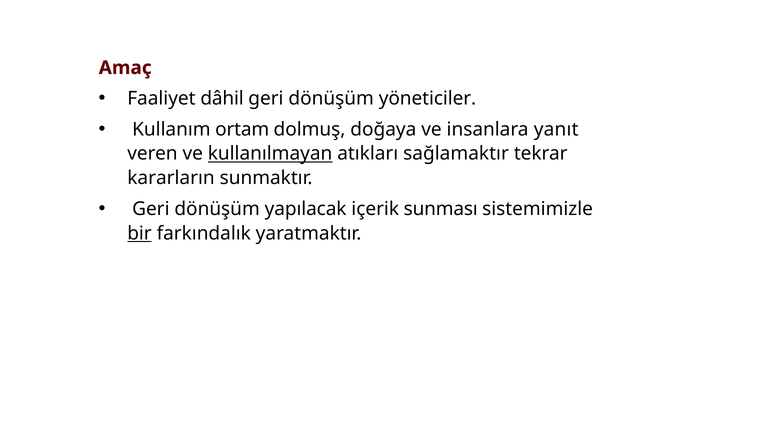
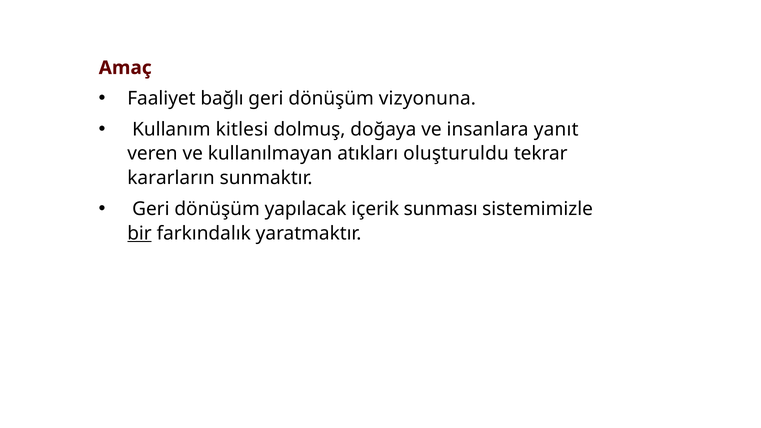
dâhil: dâhil -> bağlı (222, 99)
yöneticiler: yöneticiler -> vizyonuna (427, 99)
ortam: ortam -> kitlesi (242, 129)
kullanılmayan underline: present -> none (270, 154)
sağlamaktır: sağlamaktır -> oluşturuldu (456, 154)
